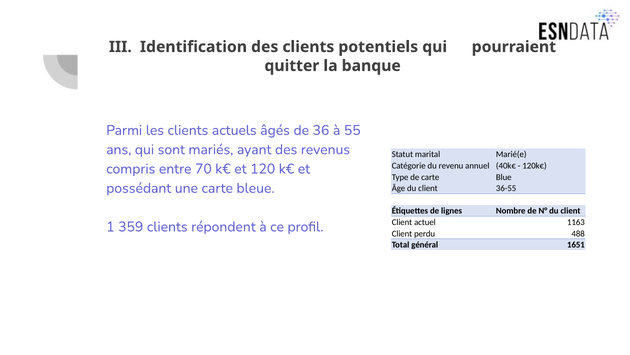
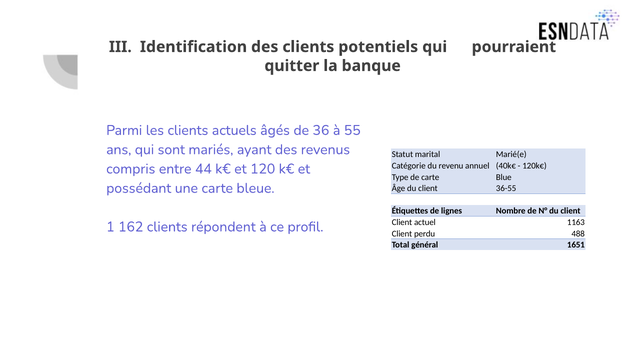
70: 70 -> 44 (203, 169)
359: 359 -> 162 (131, 226)
